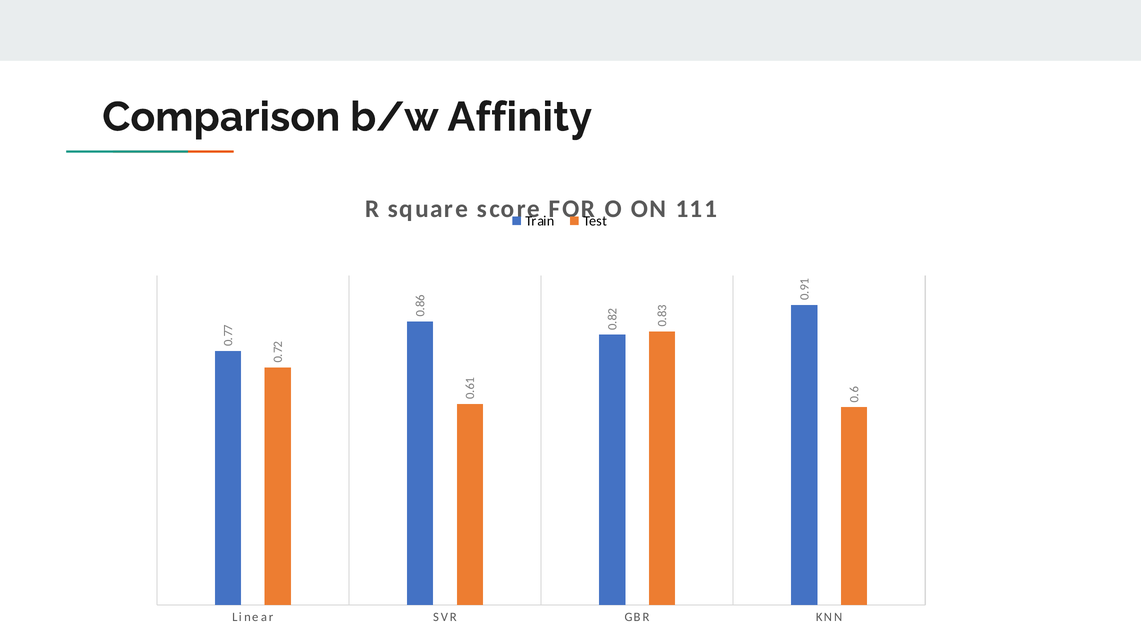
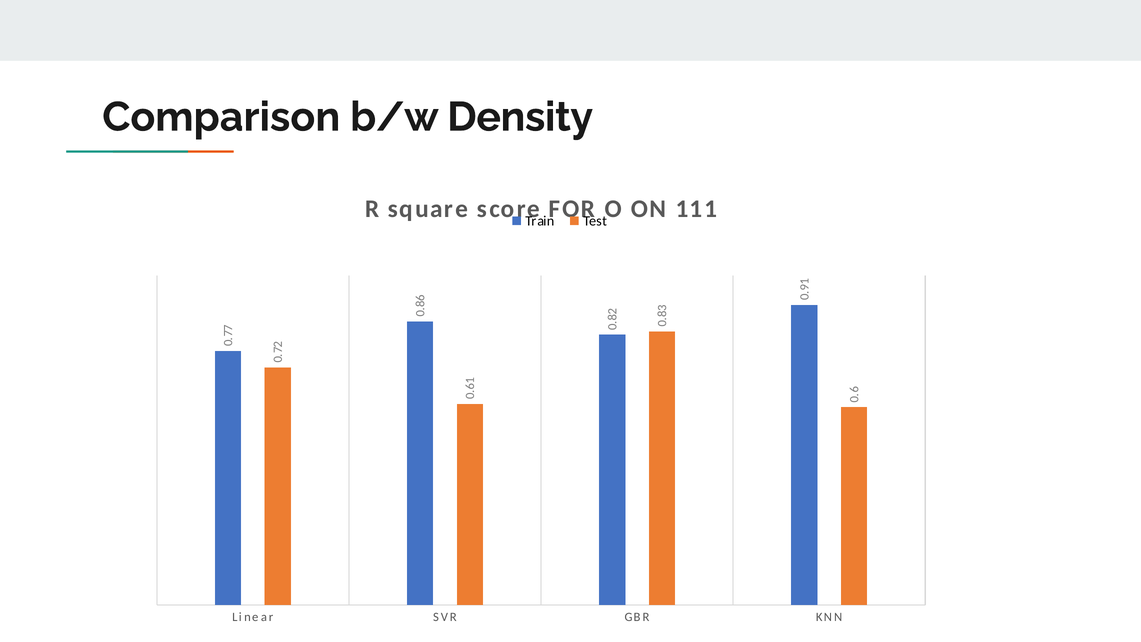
Affinity: Affinity -> Density (520, 117)
